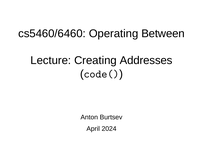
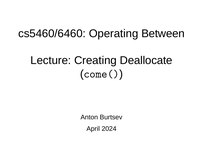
Addresses: Addresses -> Deallocate (146, 61)
code(: code( -> come( (101, 74)
